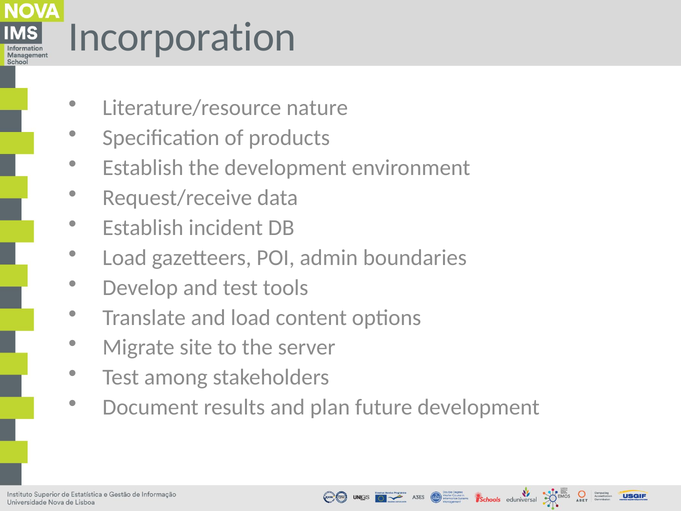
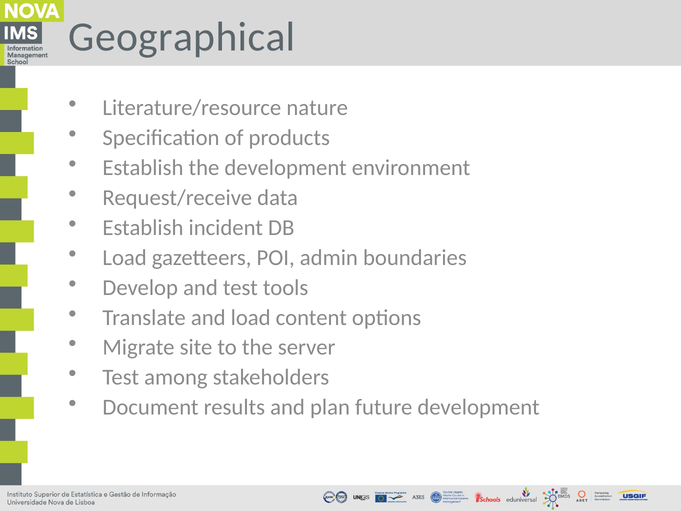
Incorporation: Incorporation -> Geographical (182, 37)
